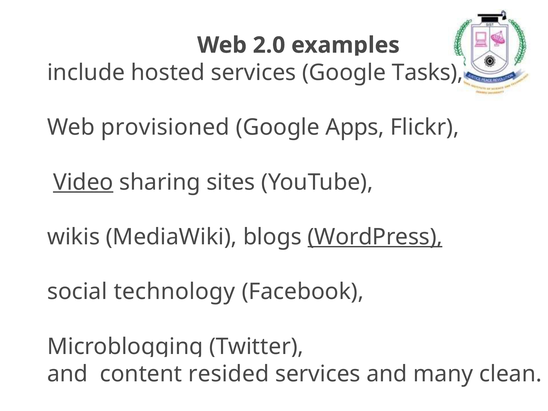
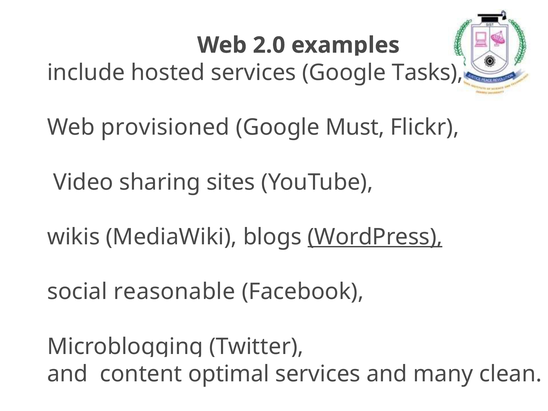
Apps: Apps -> Must (355, 127)
Video underline: present -> none (83, 182)
technology: technology -> reasonable (174, 292)
resided: resided -> optimal (229, 374)
